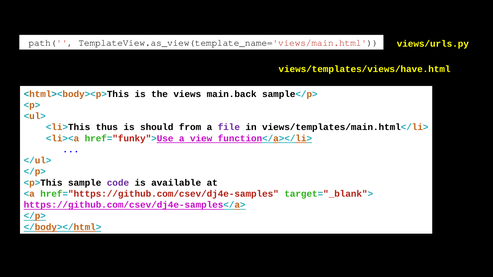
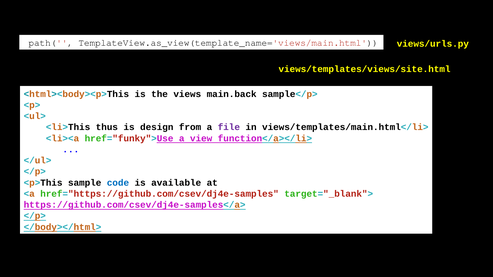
views/templates/views/have.html: views/templates/views/have.html -> views/templates/views/site.html (365, 69)
should: should -> design (157, 127)
code colour: purple -> blue (118, 183)
